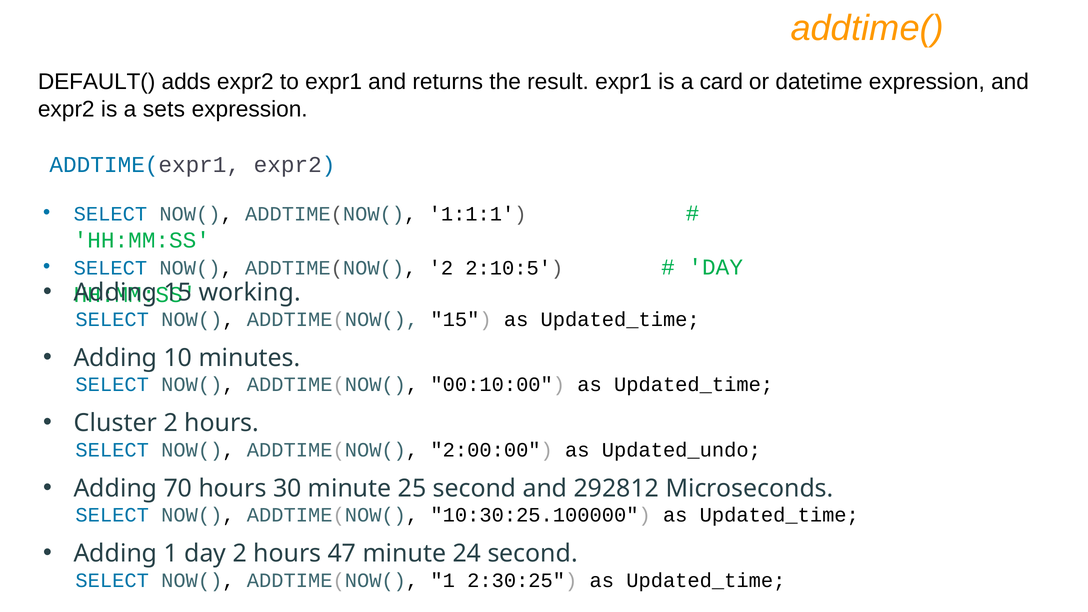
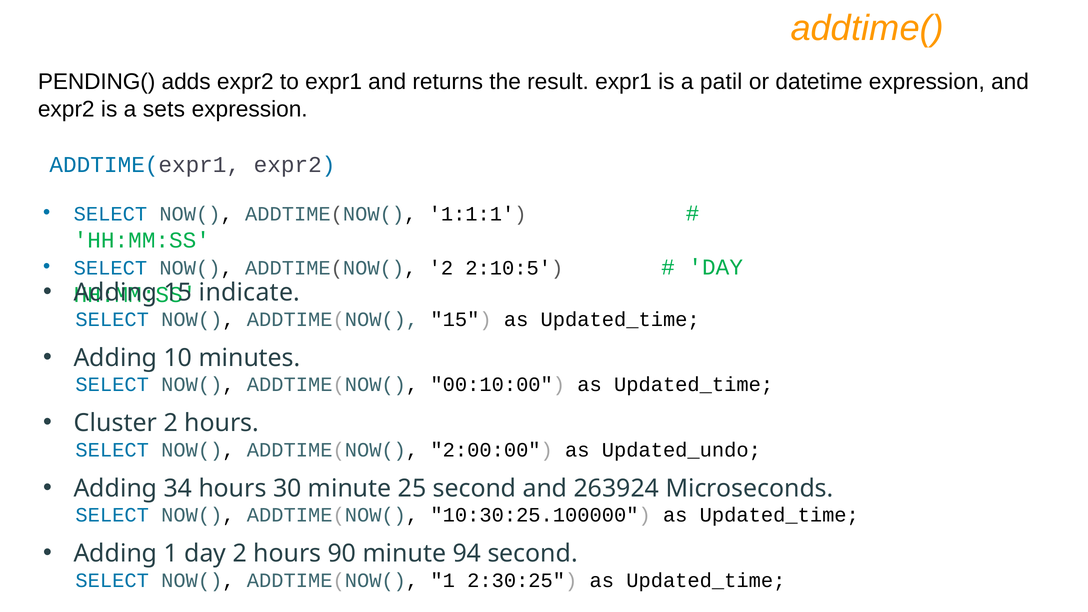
DEFAULT(: DEFAULT( -> PENDING( (97, 82)
card: card -> patil (721, 82)
working: working -> indicate (249, 293)
70: 70 -> 34 (178, 488)
292812: 292812 -> 263924 (616, 488)
47: 47 -> 90 (342, 554)
24: 24 -> 94 (467, 554)
